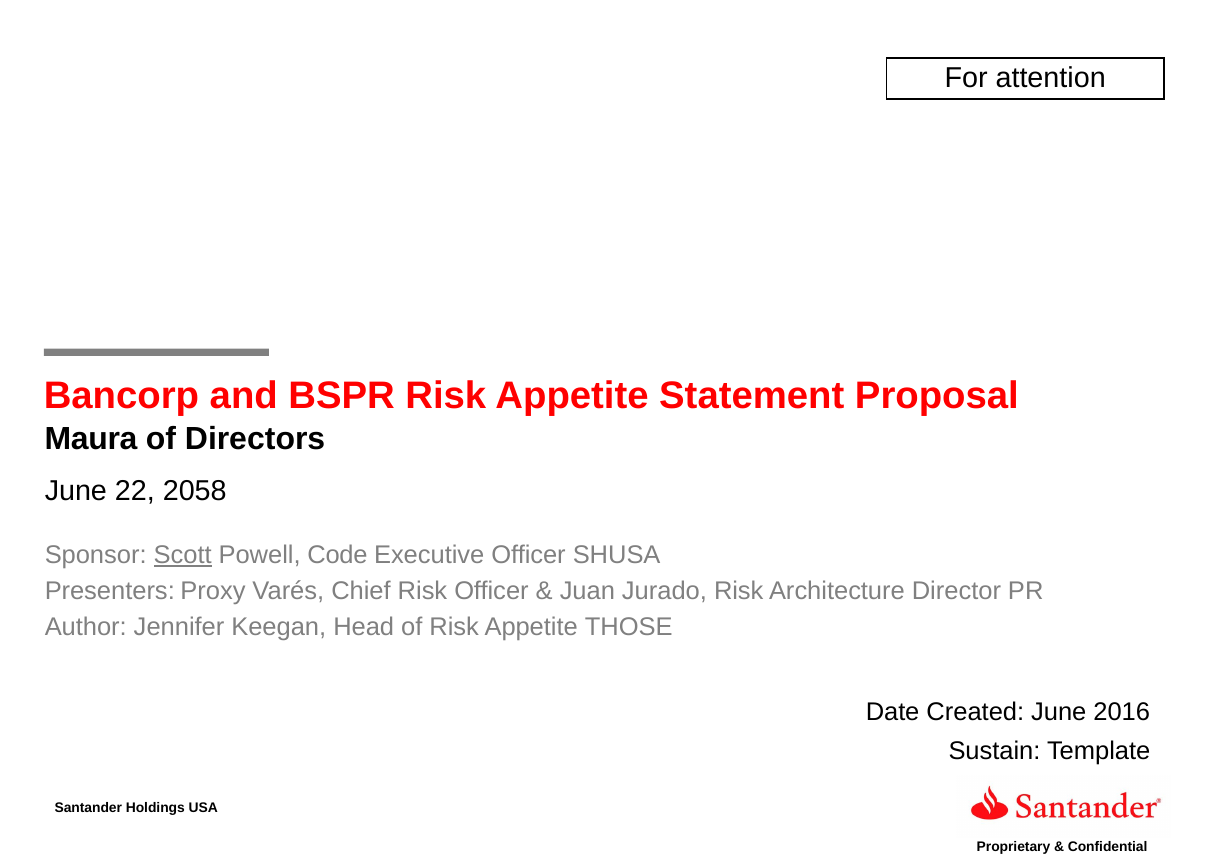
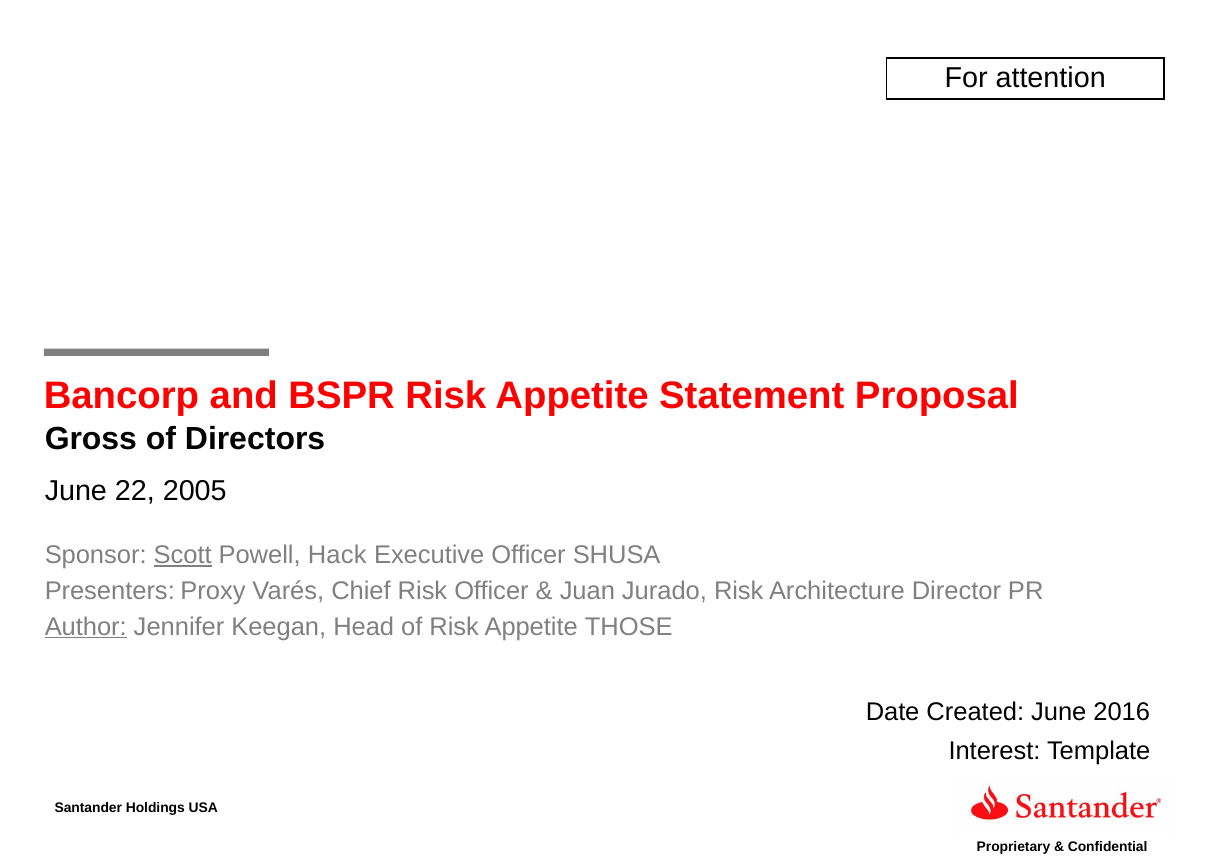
Maura: Maura -> Gross (91, 439)
2058: 2058 -> 2005 (195, 491)
Code: Code -> Hack (337, 555)
Author underline: none -> present (86, 627)
Sustain: Sustain -> Interest (994, 751)
